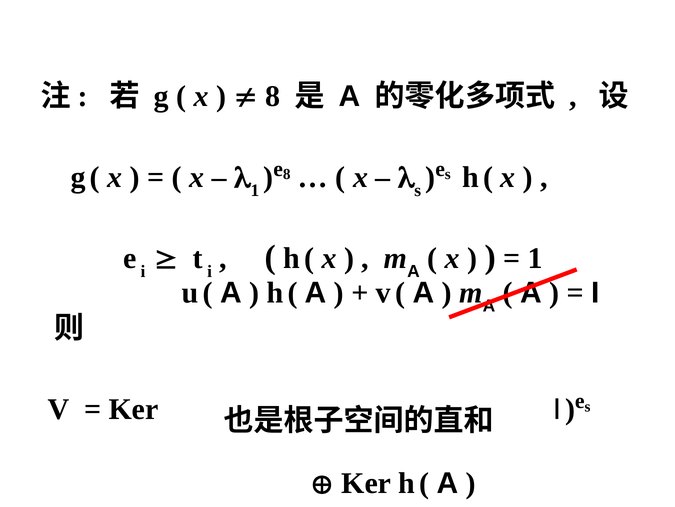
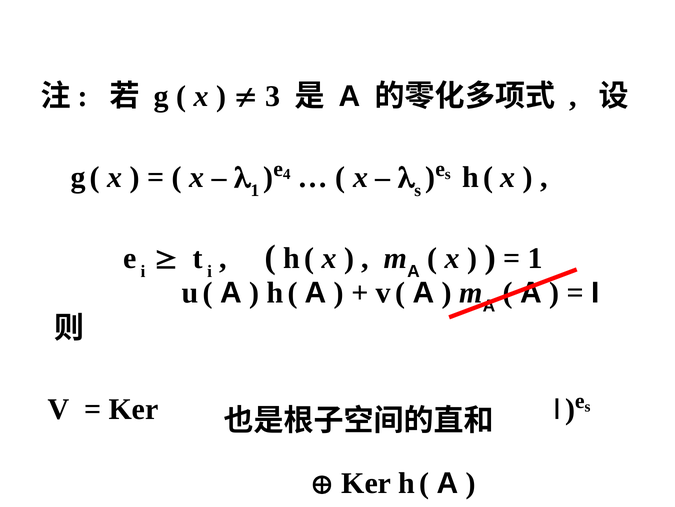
8: 8 -> 3 (273, 96)
e 8: 8 -> 4 (287, 174)
